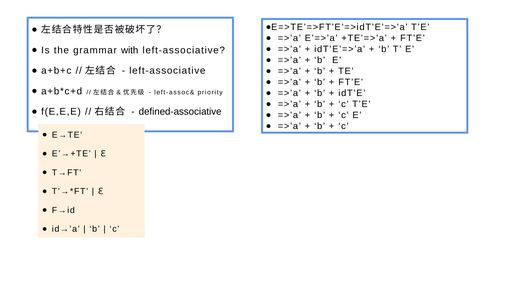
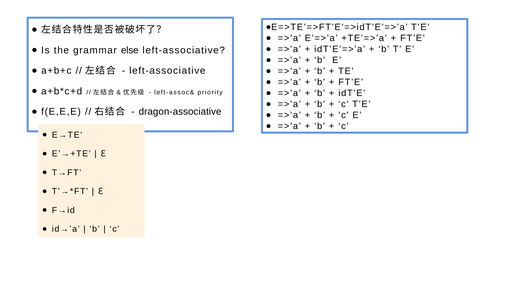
with: with -> else (130, 50)
defined-associative: defined-associative -> dragon-associative (180, 112)
